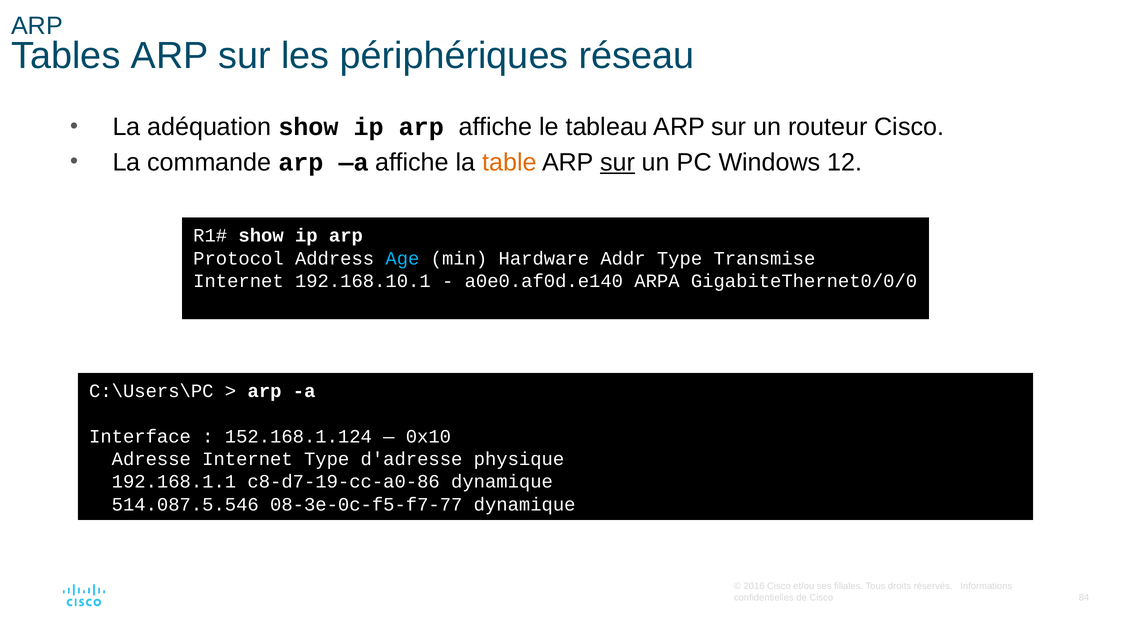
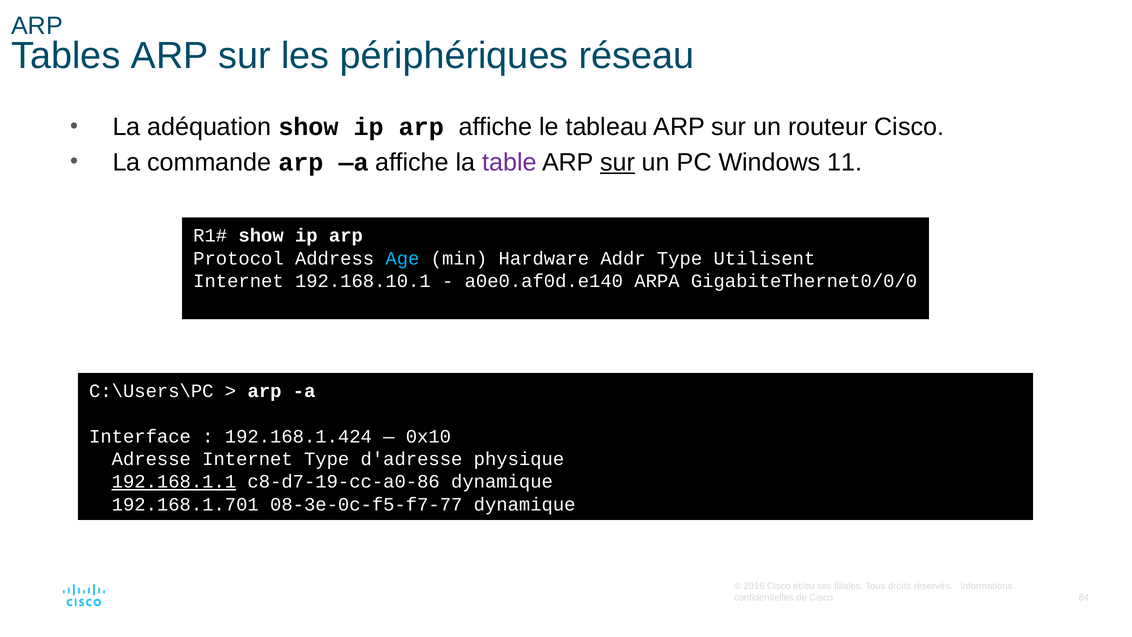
table colour: orange -> purple (509, 162)
12: 12 -> 11 (845, 162)
Transmise: Transmise -> Utilisent (764, 258)
152.168.1.124: 152.168.1.124 -> 192.168.1.424 (298, 436)
192.168.1.1 underline: none -> present (174, 482)
514.087.5.546: 514.087.5.546 -> 192.168.1.701 (185, 504)
